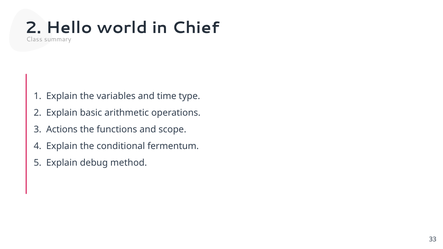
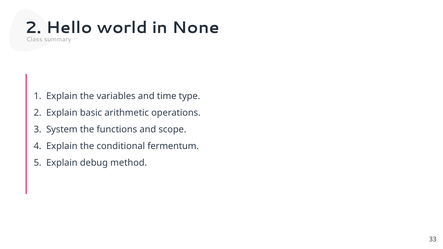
Chief: Chief -> None (196, 28)
Actions: Actions -> System (62, 130)
